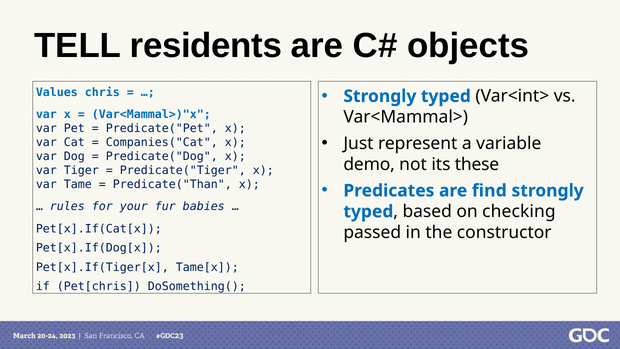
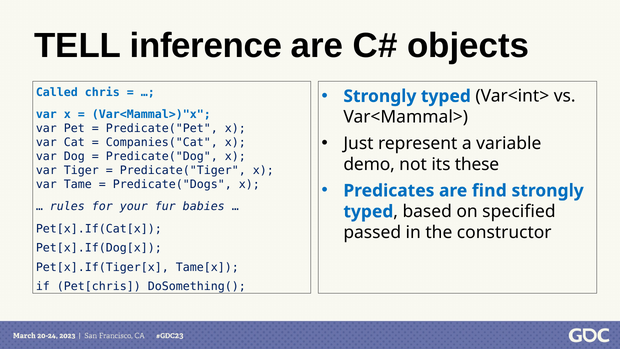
residents: residents -> inference (206, 45)
Values: Values -> Called (57, 92)
Predicate("Than: Predicate("Than -> Predicate("Dogs (172, 184)
checking: checking -> specified (519, 211)
